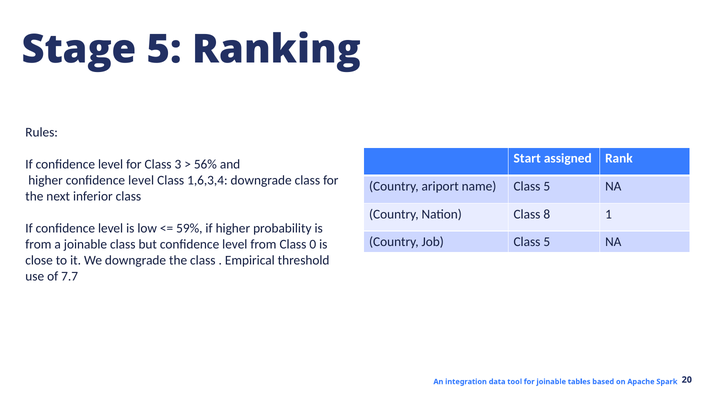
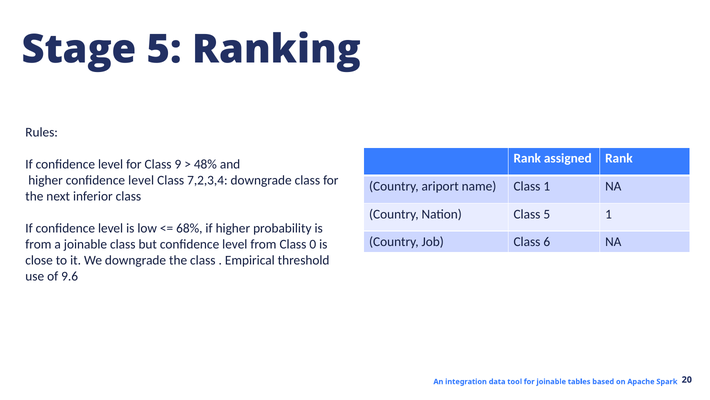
Start: Start -> Rank (527, 158)
3: 3 -> 9 (178, 164)
56%: 56% -> 48% (205, 164)
1,6,3,4: 1,6,3,4 -> 7,2,3,4 (207, 180)
name Class 5: 5 -> 1 (547, 186)
Class 8: 8 -> 5 (547, 214)
59%: 59% -> 68% (189, 228)
Job Class 5: 5 -> 6 (547, 242)
7.7: 7.7 -> 9.6 (70, 276)
